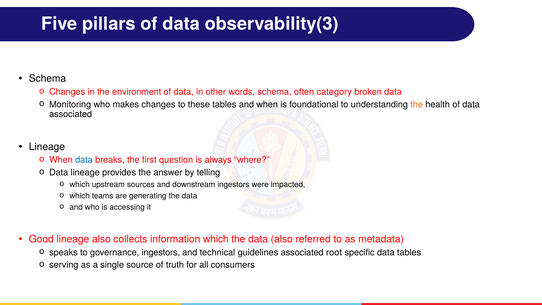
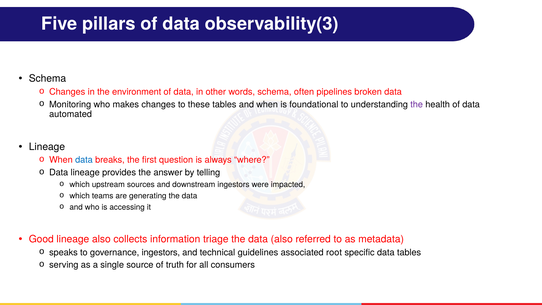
category: category -> pipelines (334, 92)
the colour: orange -> purple (417, 104)
associated: associated -> automated (71, 114)
information which: which -> triage (216, 239)
